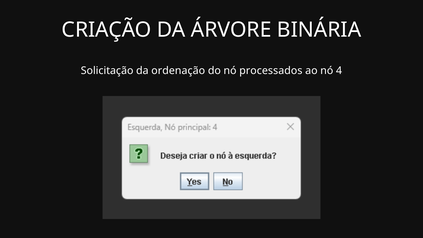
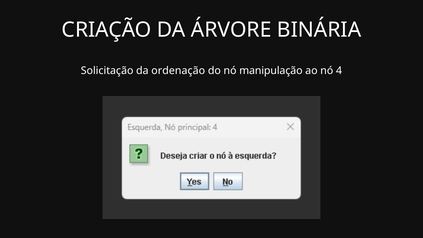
processados: processados -> manipulação (271, 71)
